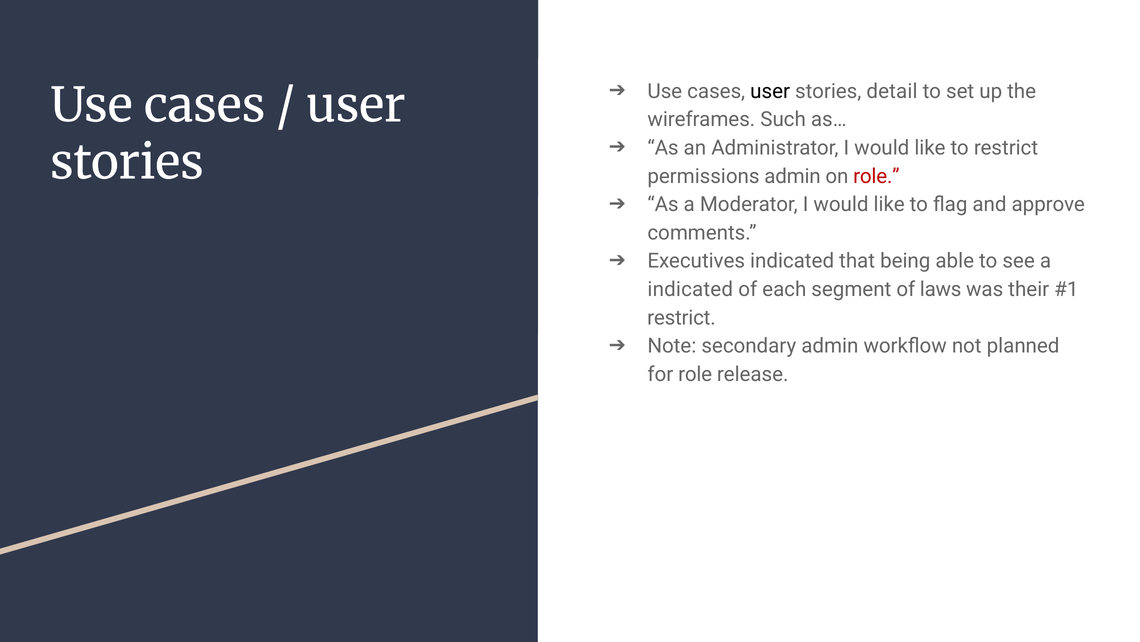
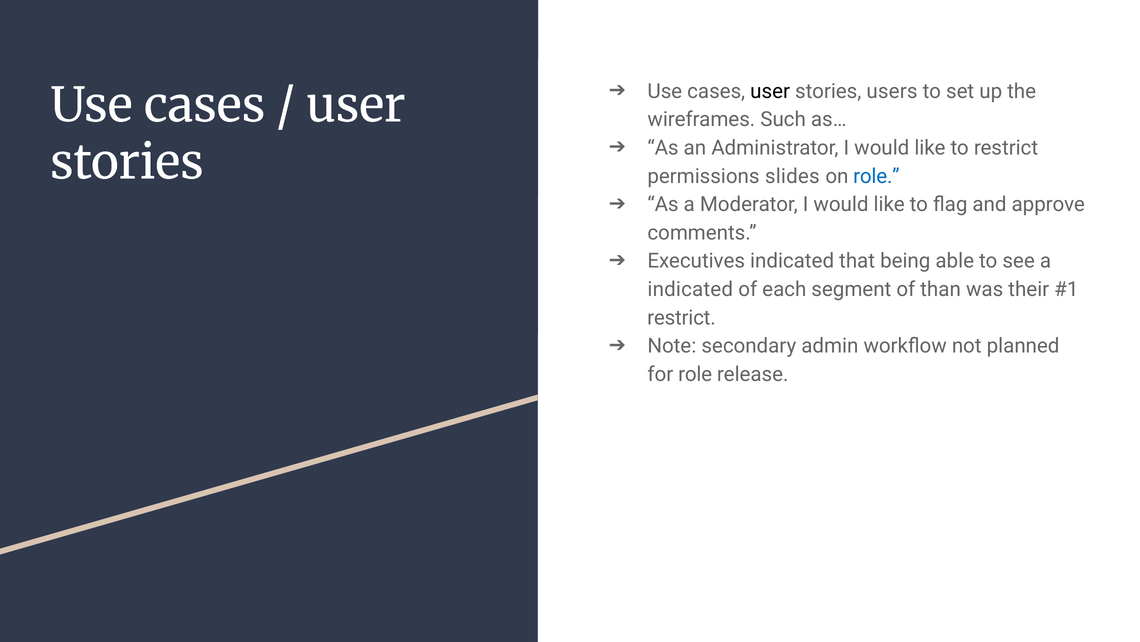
detail: detail -> users (892, 91)
permissions admin: admin -> slides (792, 176)
role colour: red -> blue (876, 176)
laws: laws -> than (941, 289)
